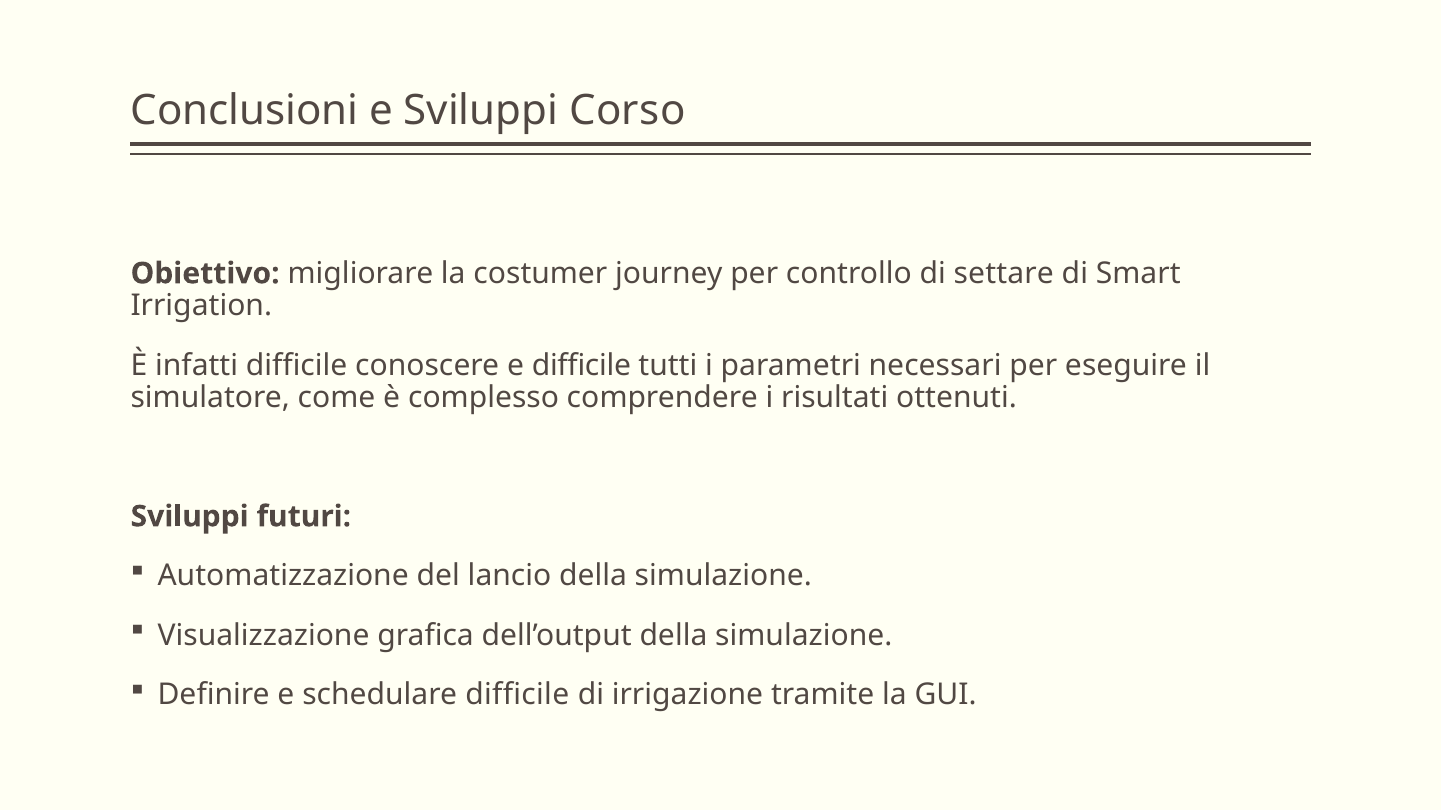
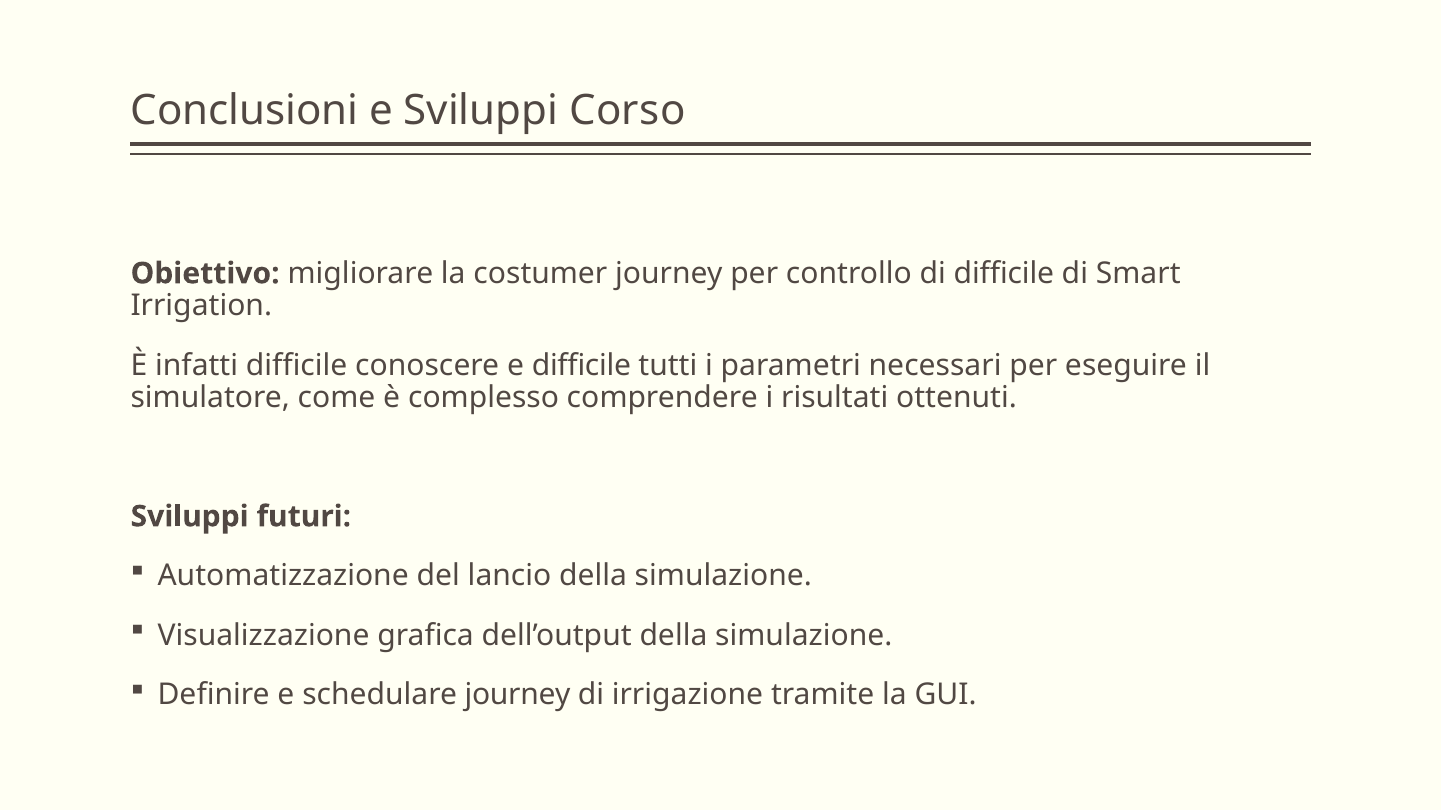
di settare: settare -> difficile (1004, 274)
schedulare difficile: difficile -> journey (518, 695)
